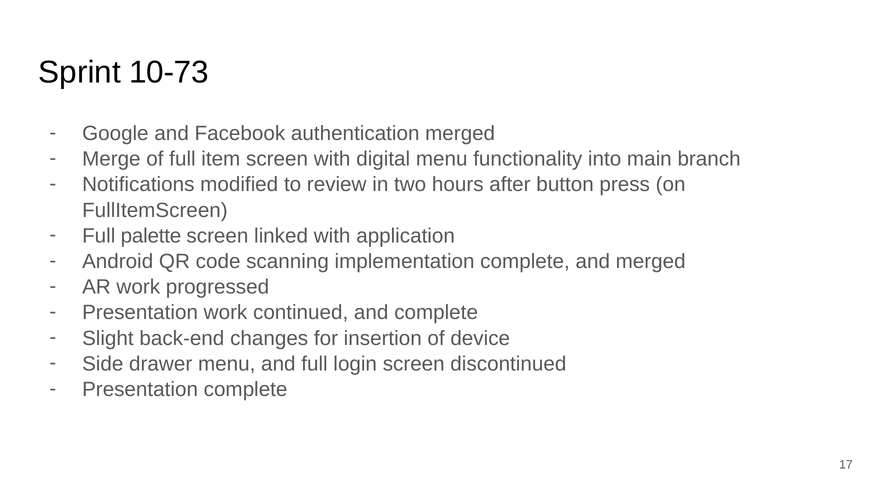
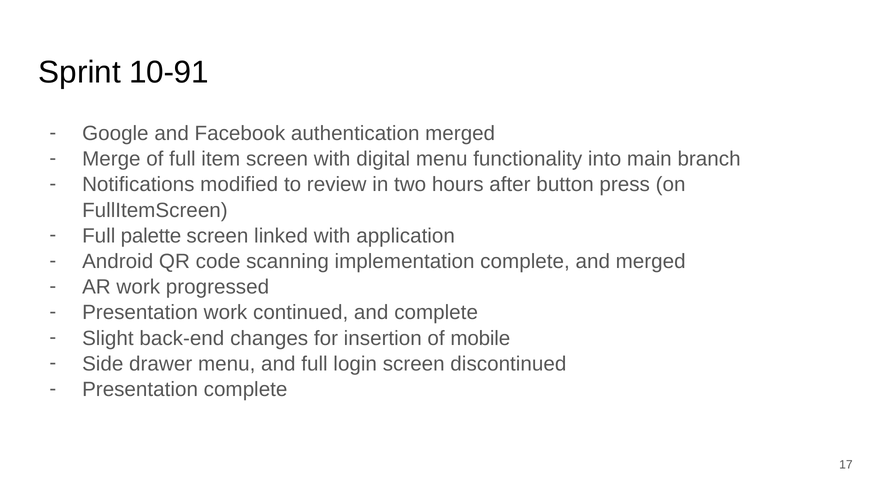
10-73: 10-73 -> 10-91 (169, 72)
device: device -> mobile (480, 338)
